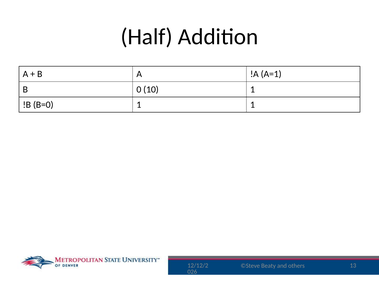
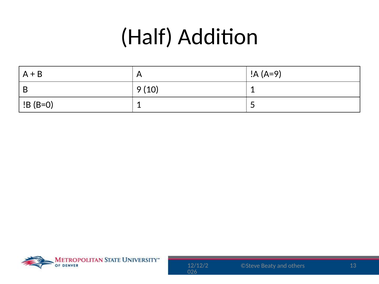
A=1: A=1 -> A=9 (271, 74)
0: 0 -> 9 (139, 89)
1 1: 1 -> 5 (253, 105)
